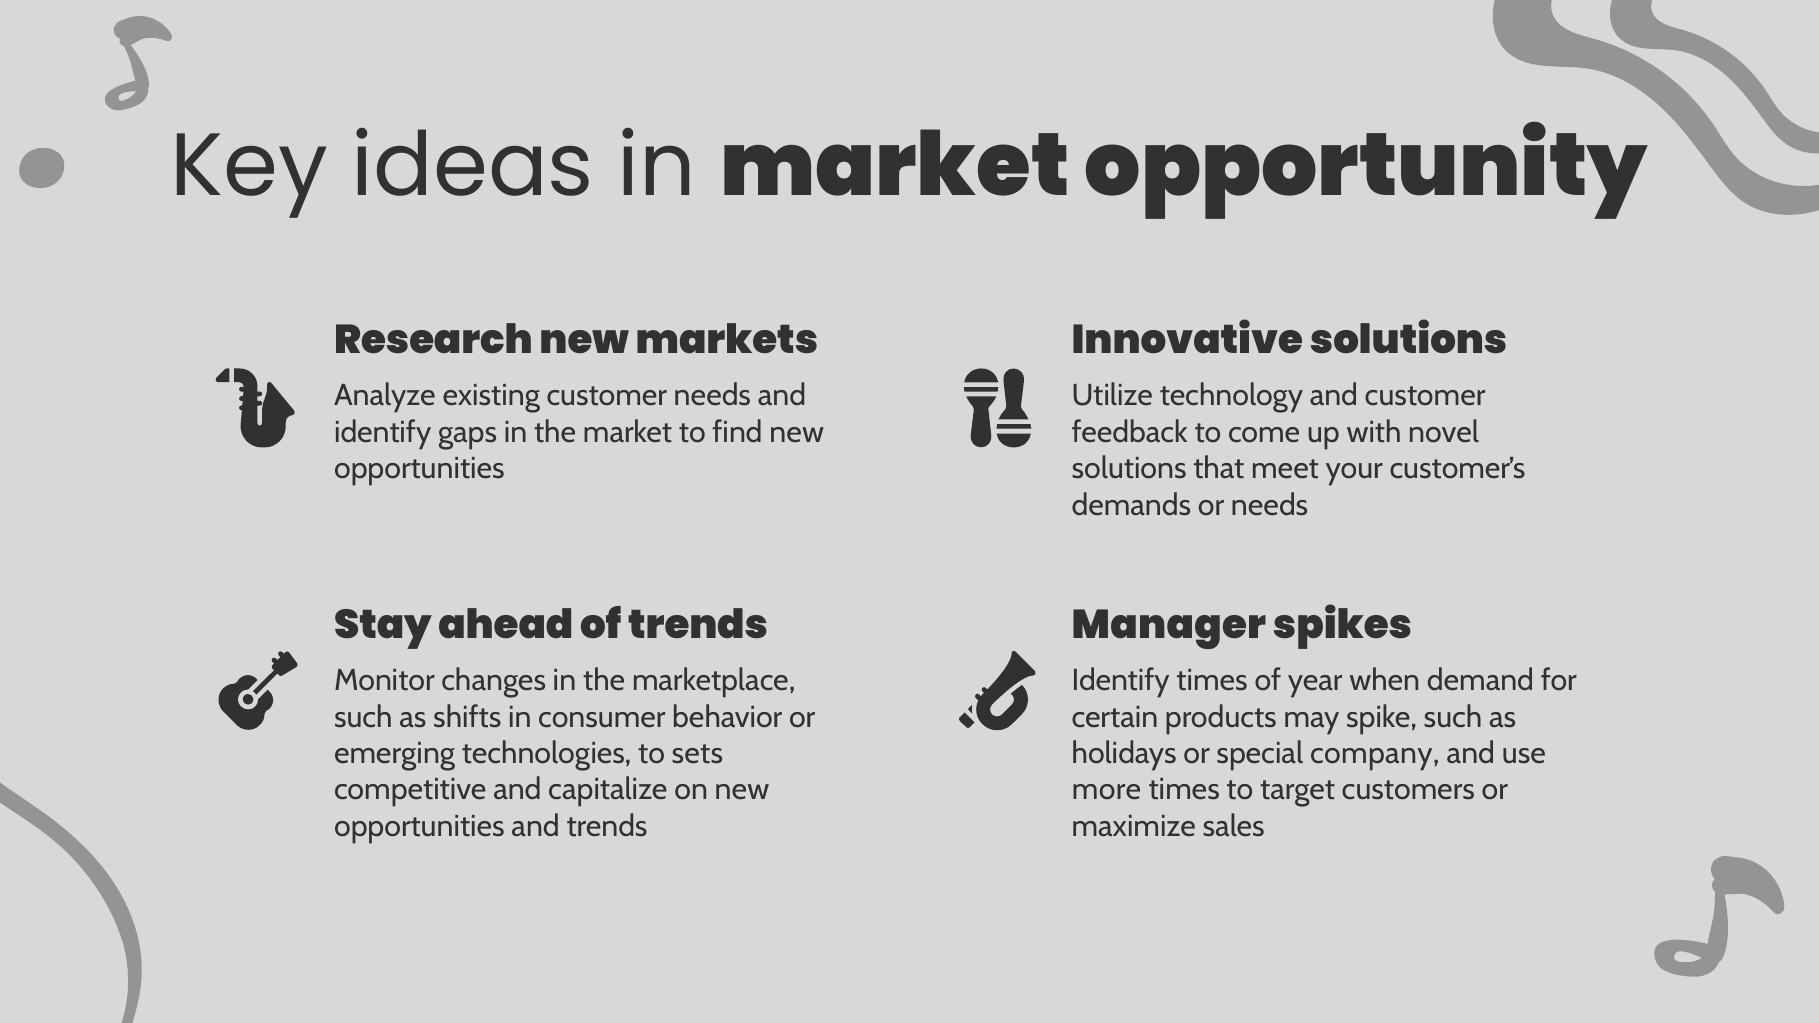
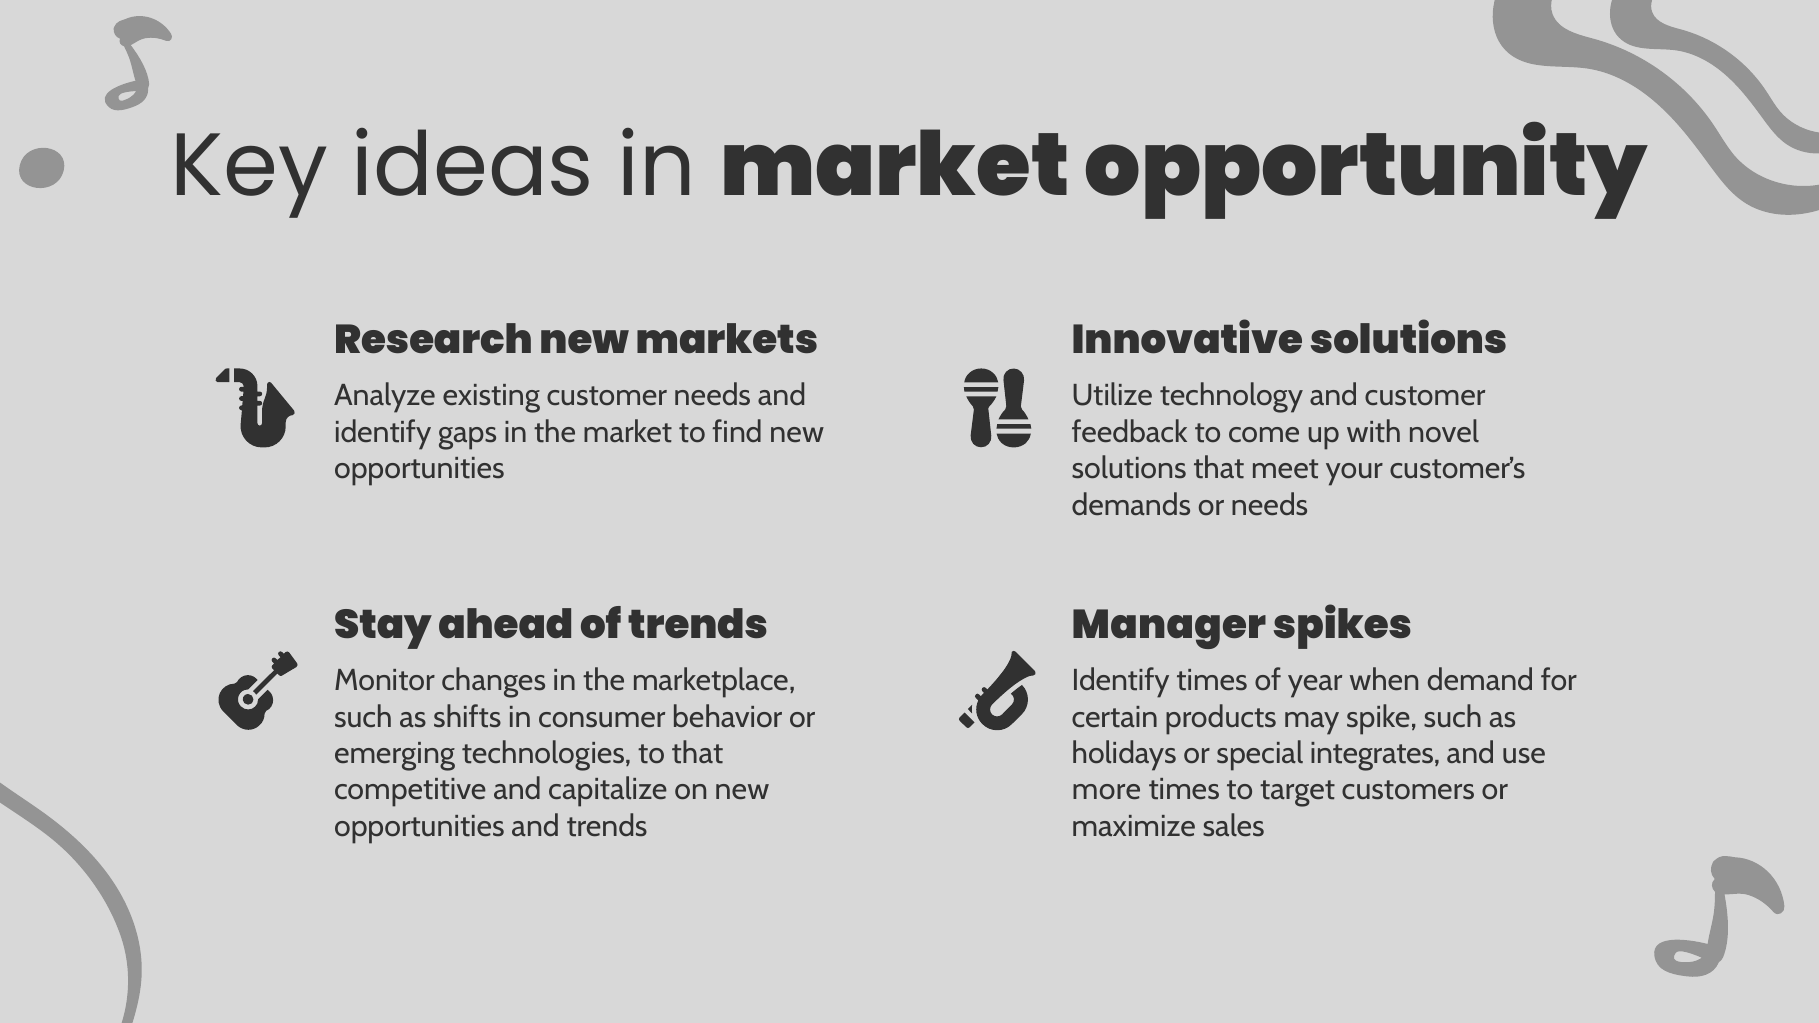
to sets: sets -> that (698, 754)
company: company -> integrates (1375, 754)
